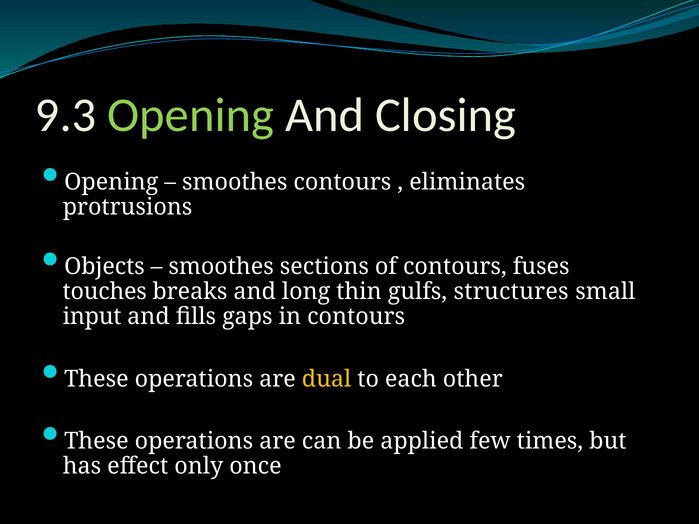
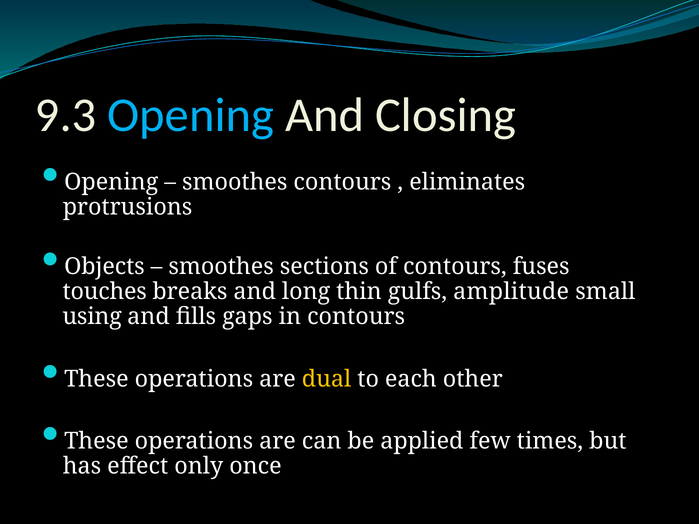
Opening colour: light green -> light blue (191, 115)
structures: structures -> amplitude (511, 292)
input: input -> using (92, 317)
